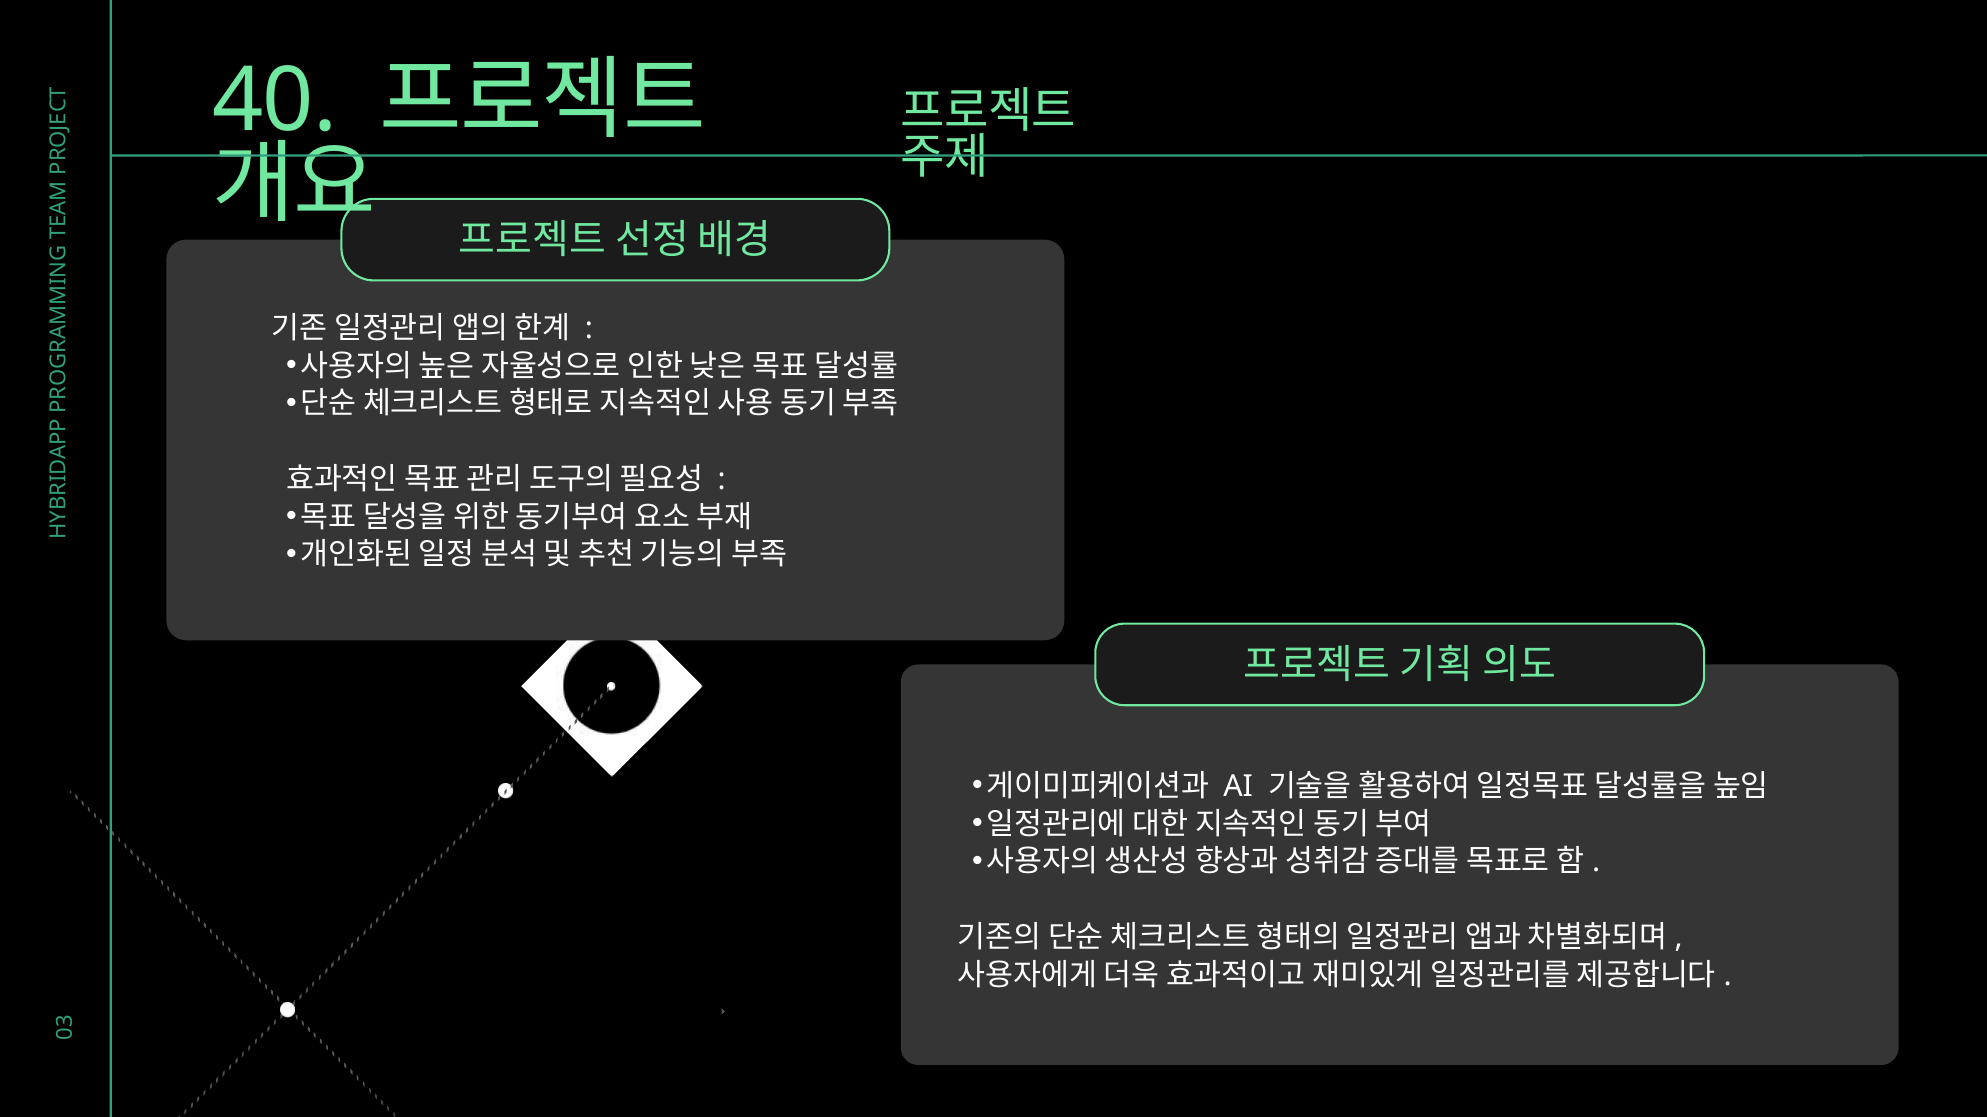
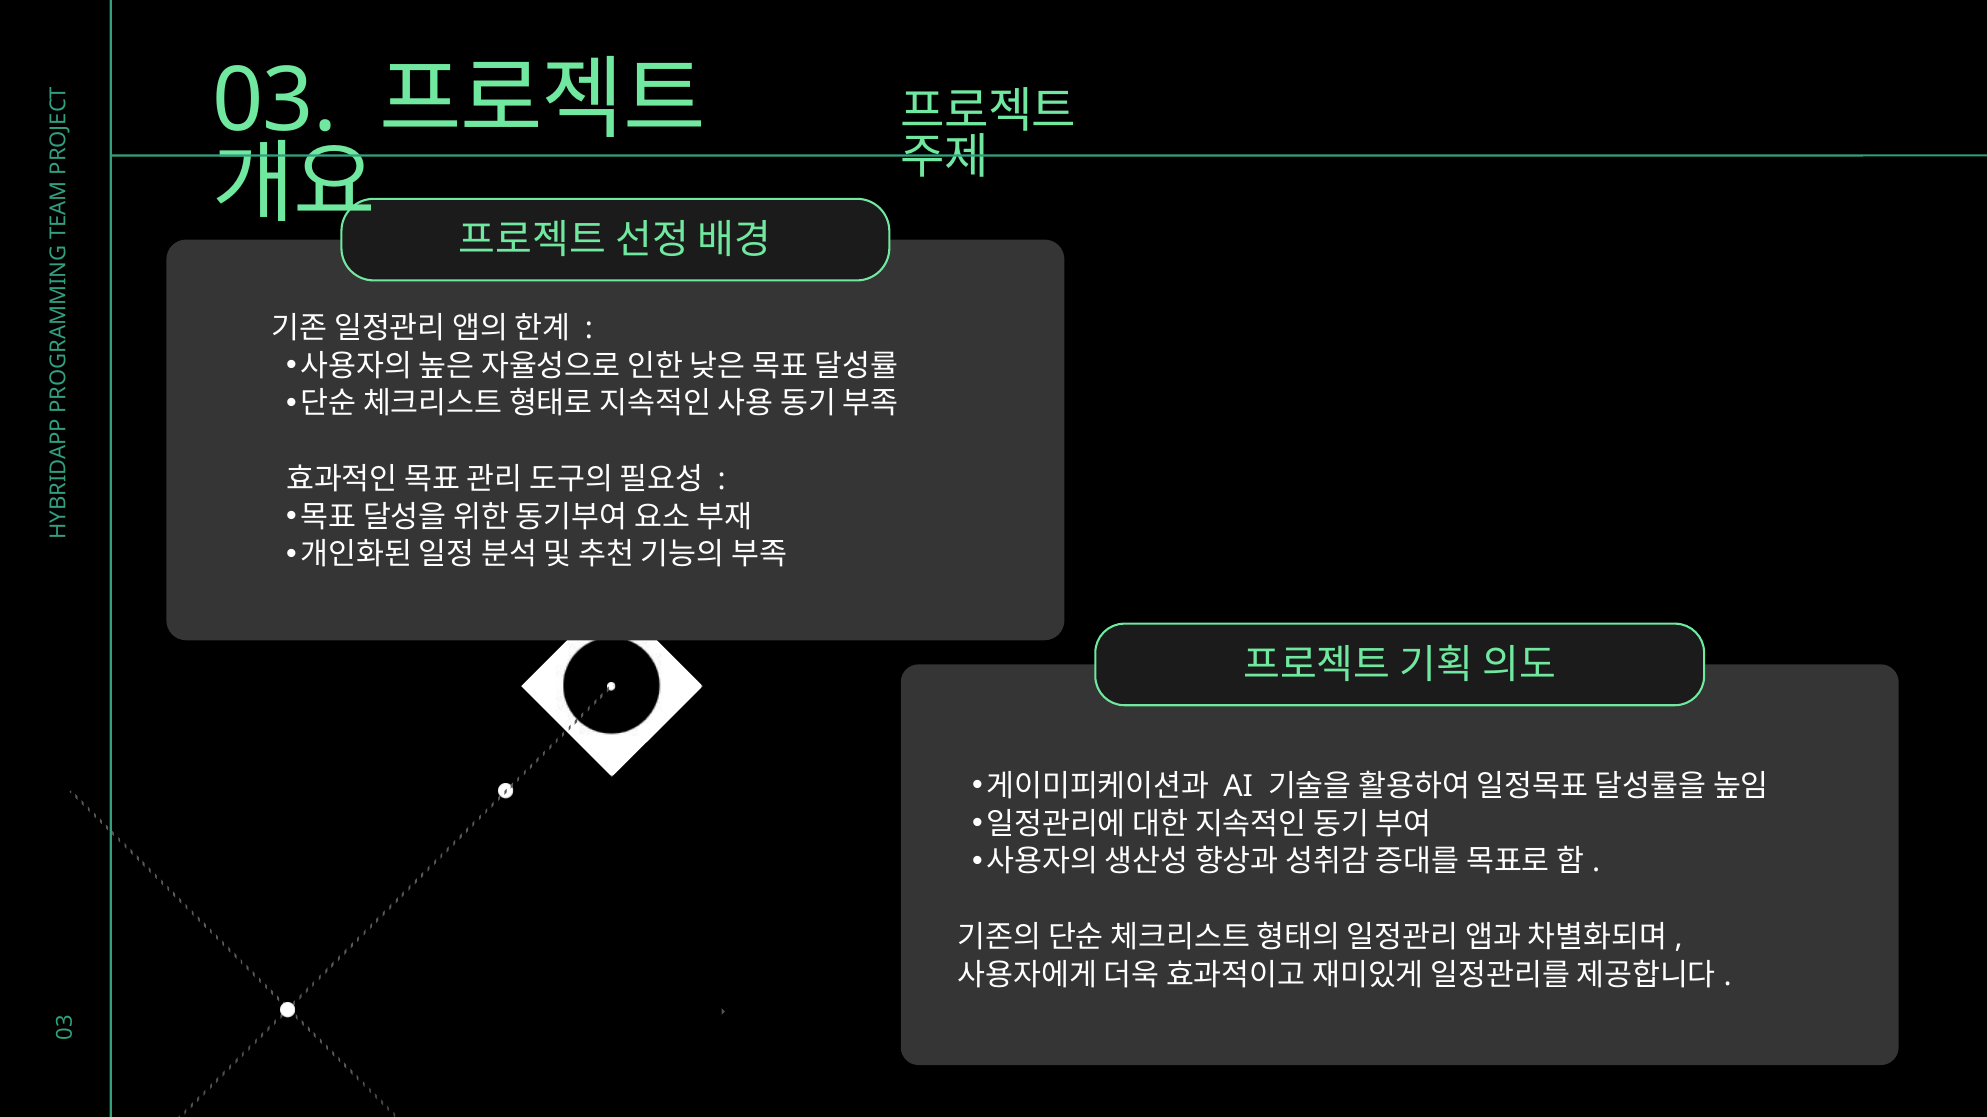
40: 40 -> 03 (275, 101)
